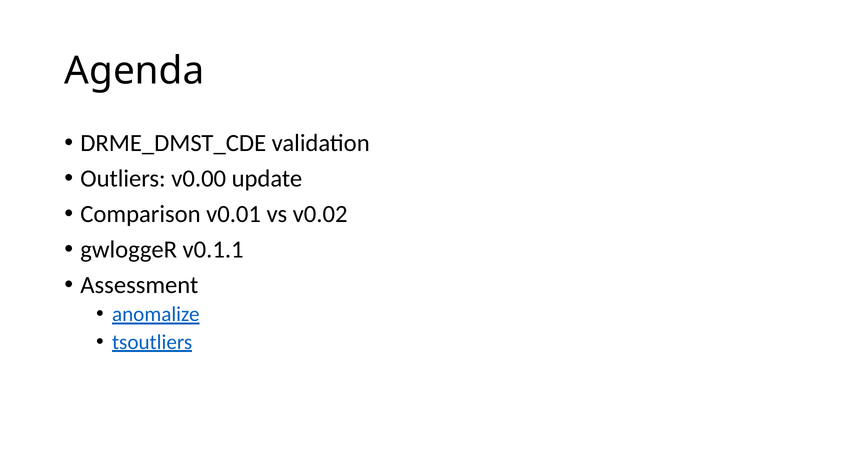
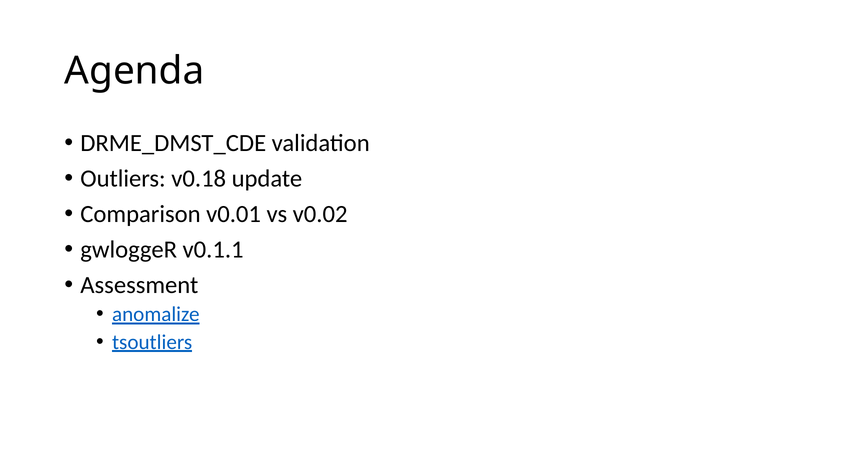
v0.00: v0.00 -> v0.18 (199, 179)
